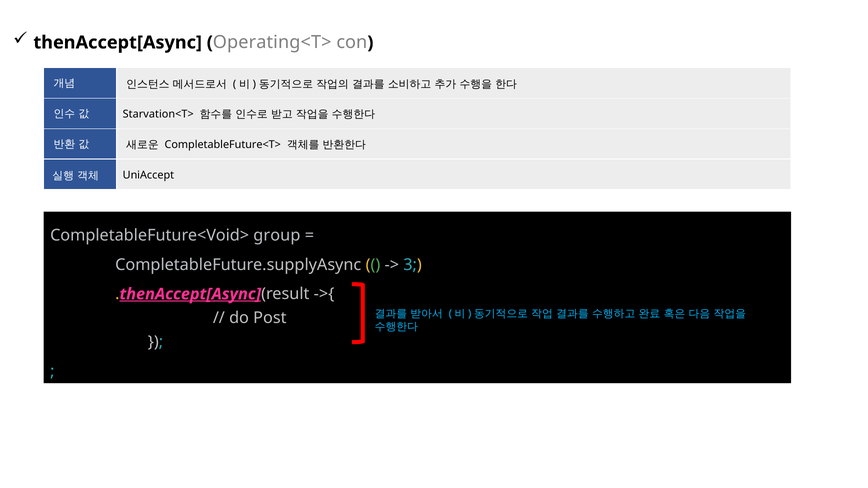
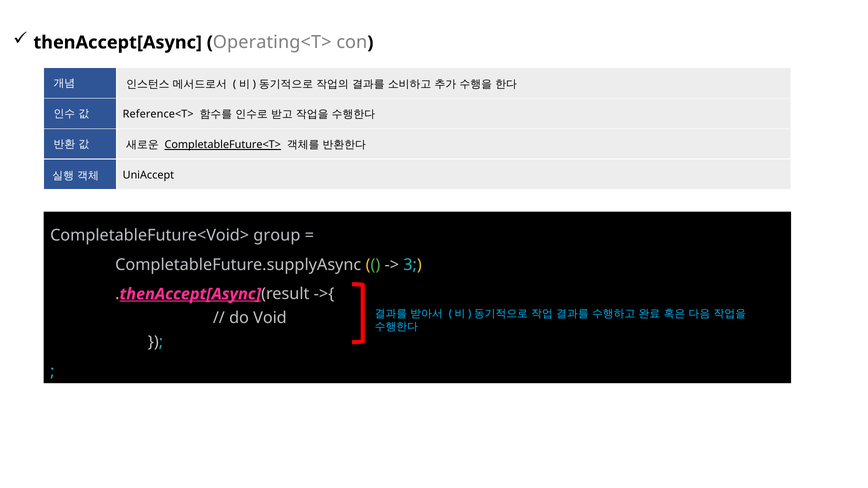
Starvation<T>: Starvation<T> -> Reference<T> (158, 114)
CompletableFuture<T> underline: none -> present (223, 145)
Post: Post -> Void (270, 318)
